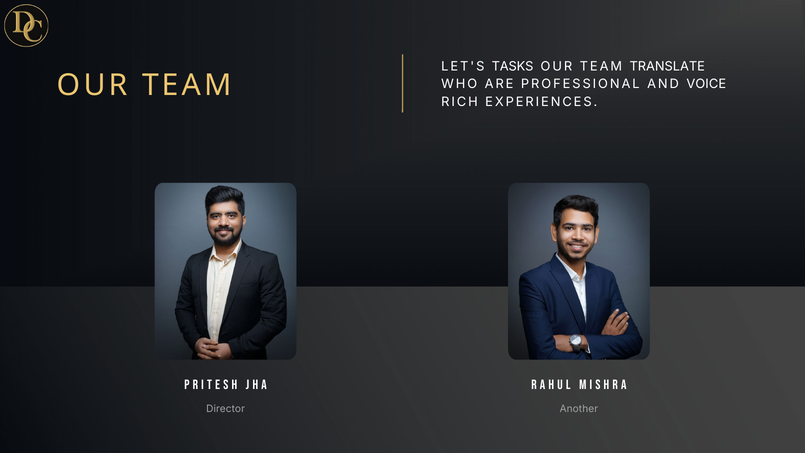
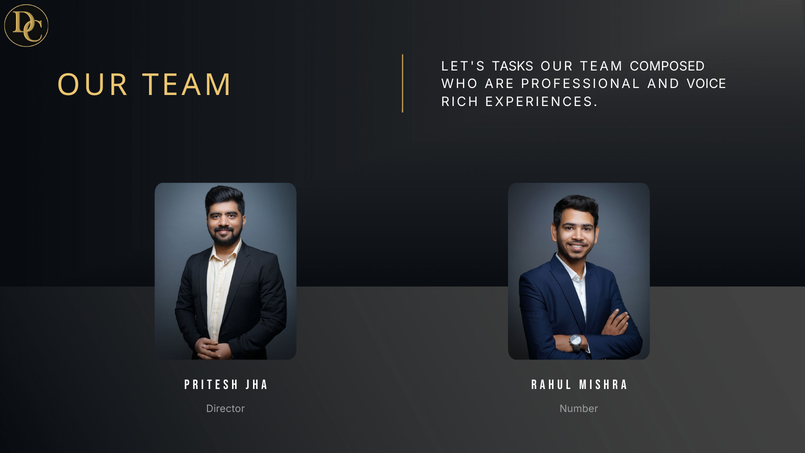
TRANSLATE: TRANSLATE -> COMPOSED (667, 66)
Another: Another -> Number (579, 409)
